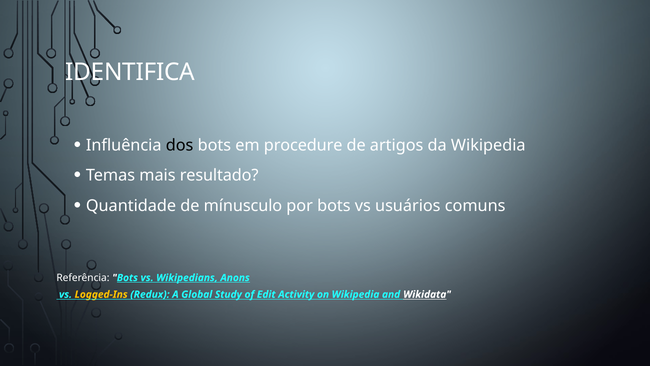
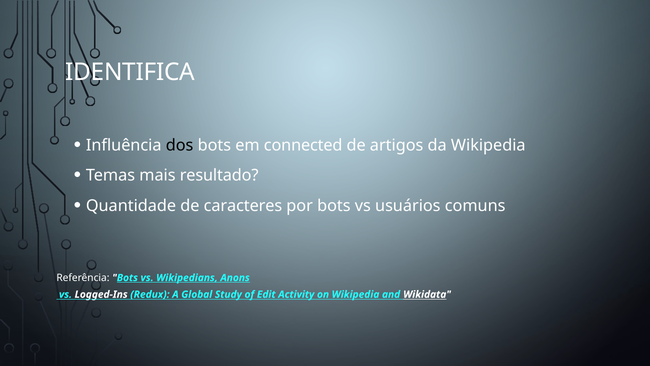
procedure: procedure -> connected (303, 145)
mínusculo: mínusculo -> caracteres (243, 206)
Logged-Ins colour: yellow -> white (101, 294)
